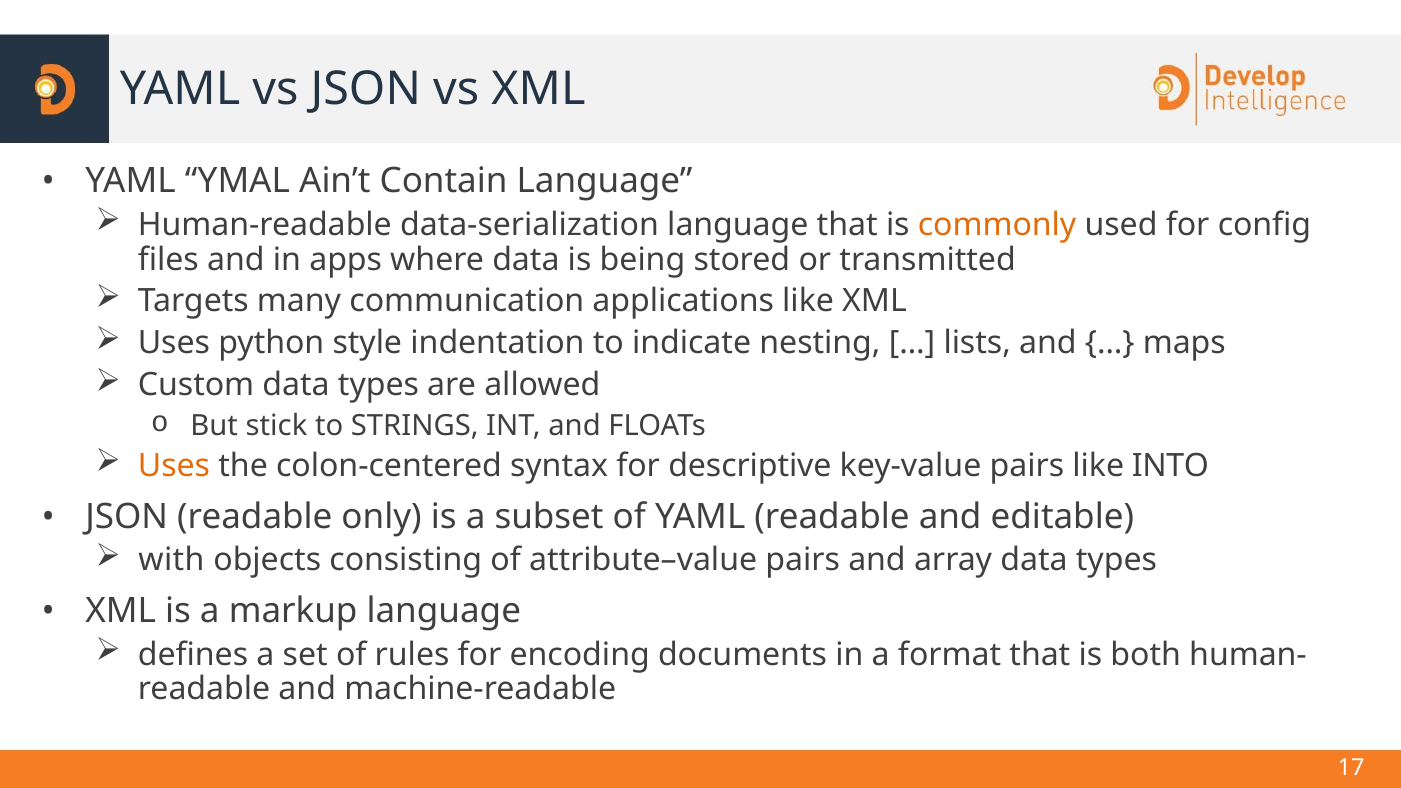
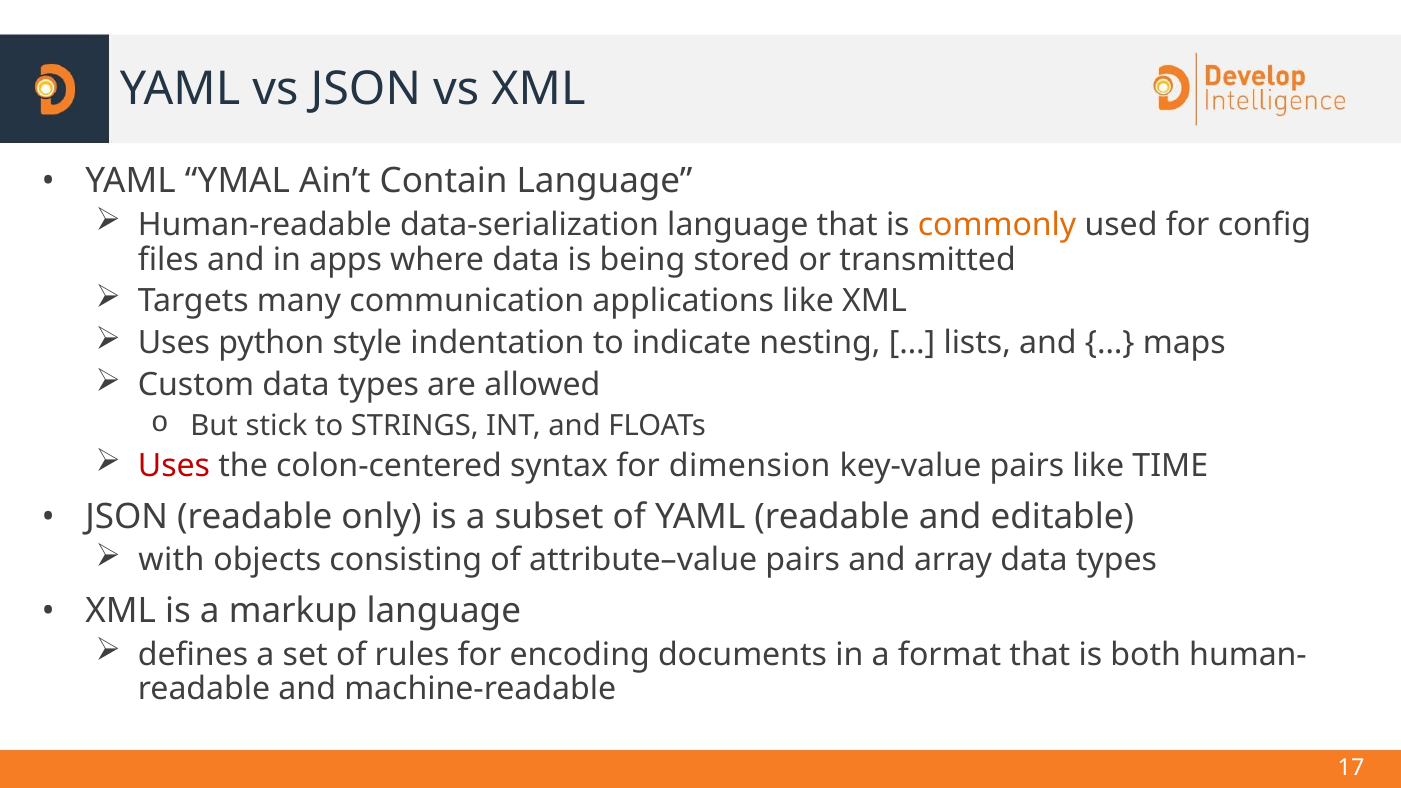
Uses colour: orange -> red (174, 466)
descriptive: descriptive -> dimension (750, 466)
INTO: INTO -> TIME (1170, 466)
